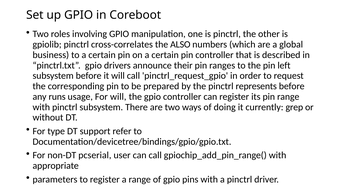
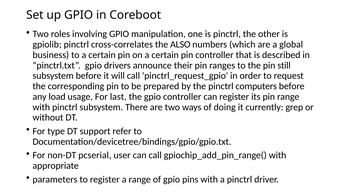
left: left -> still (284, 65)
represents: represents -> computers (256, 86)
runs: runs -> load (57, 97)
For will: will -> last (118, 97)
